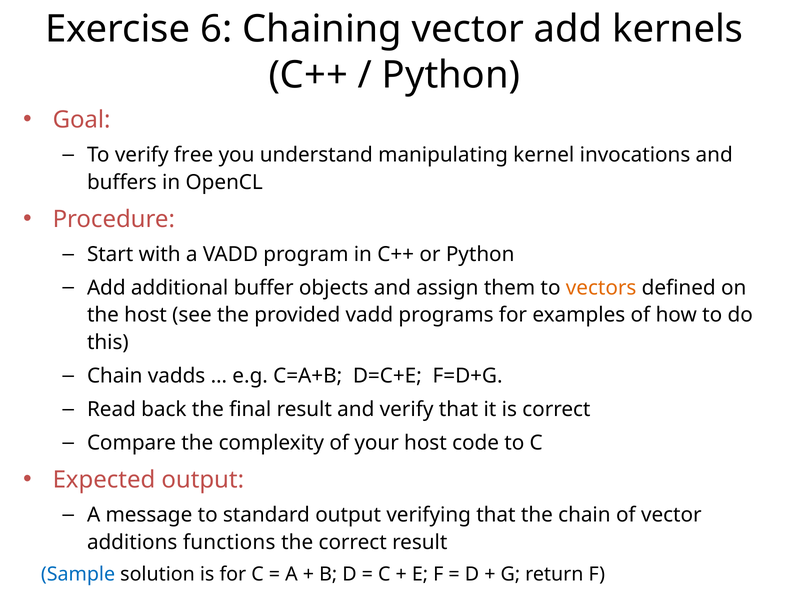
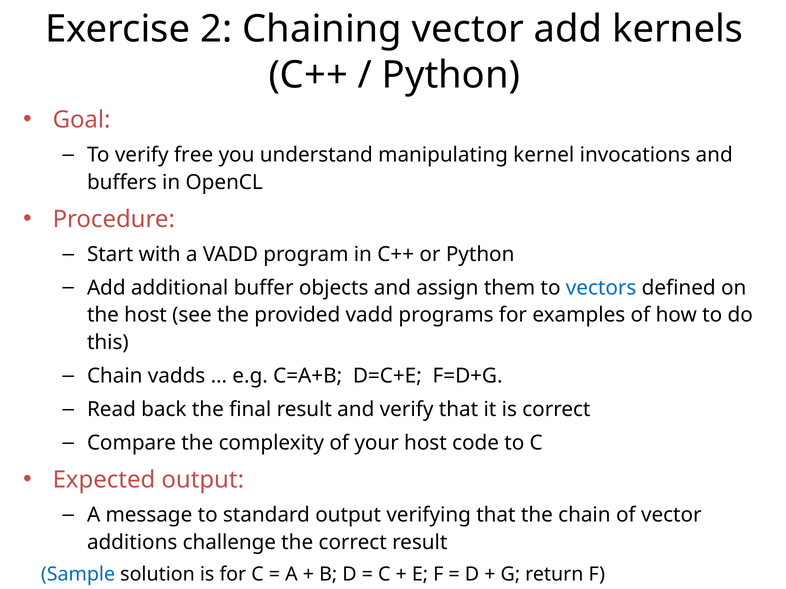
6: 6 -> 2 (216, 29)
vectors colour: orange -> blue (601, 288)
functions: functions -> challenge (229, 543)
